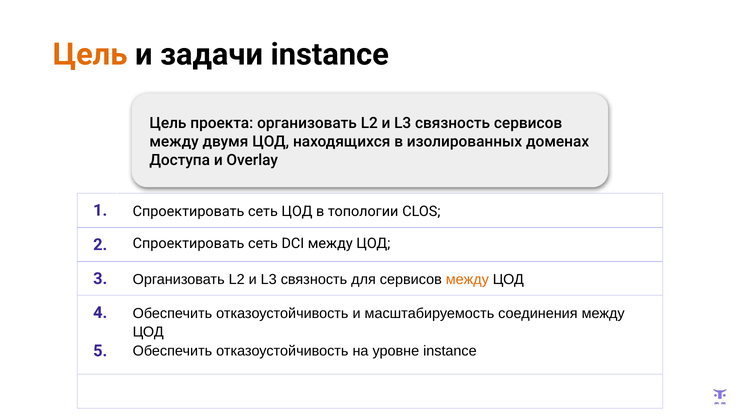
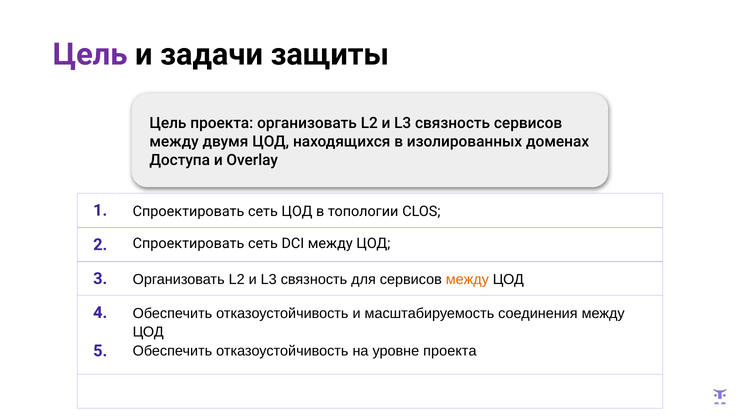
Цель colour: orange -> purple (90, 54)
задачи instance: instance -> защиты (330, 54)
уровне instance: instance -> проекта (450, 350)
